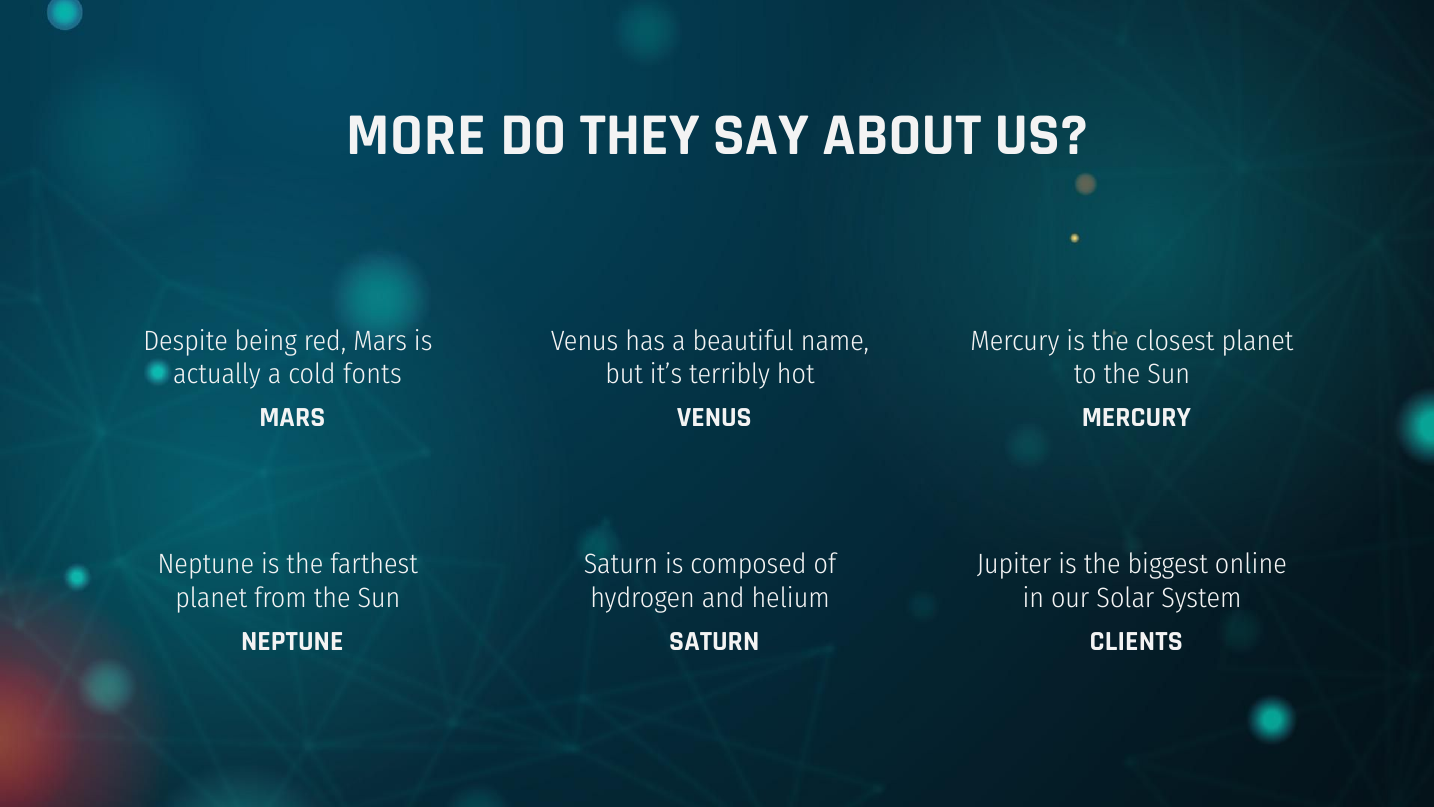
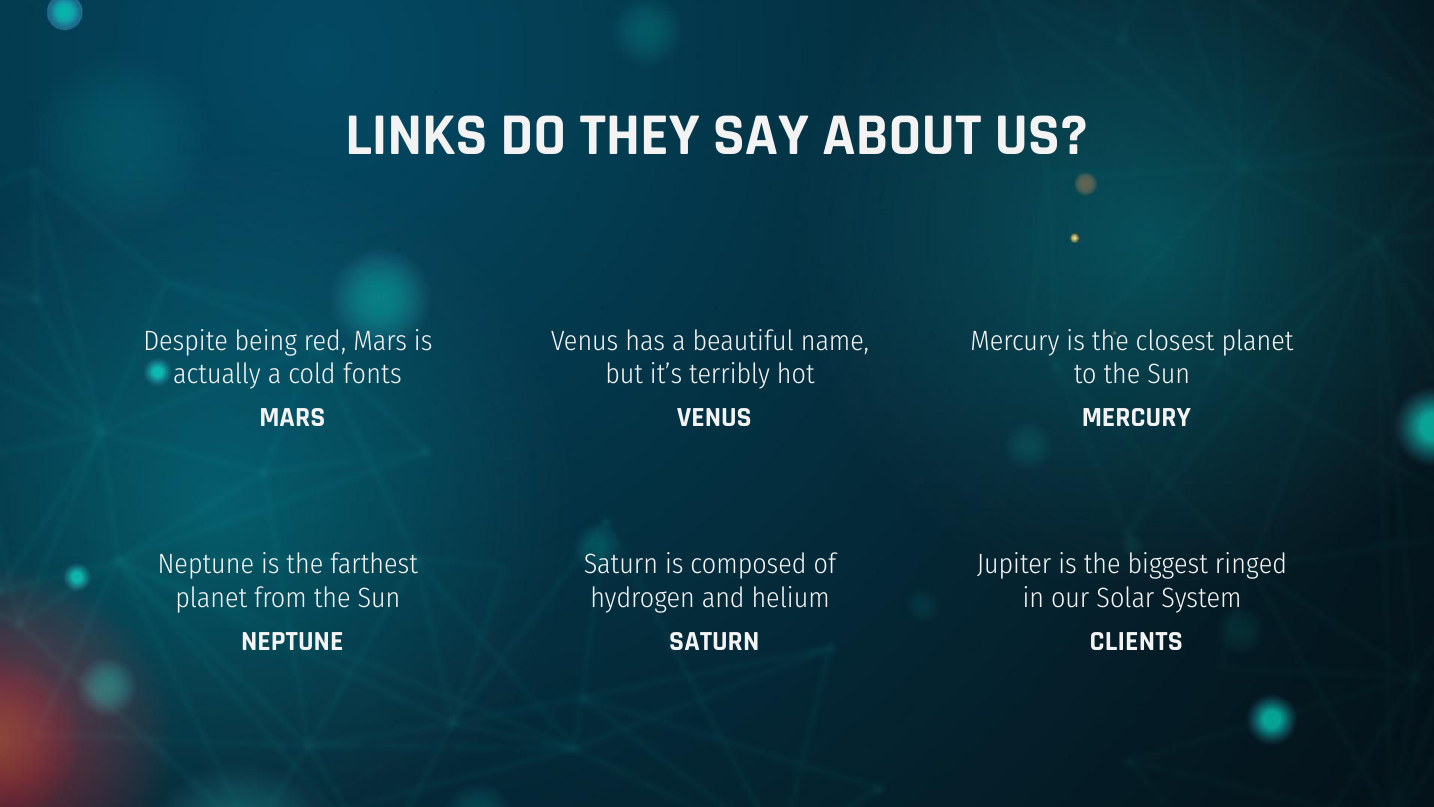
MORE: MORE -> LINKS (416, 134)
online: online -> ringed (1251, 564)
